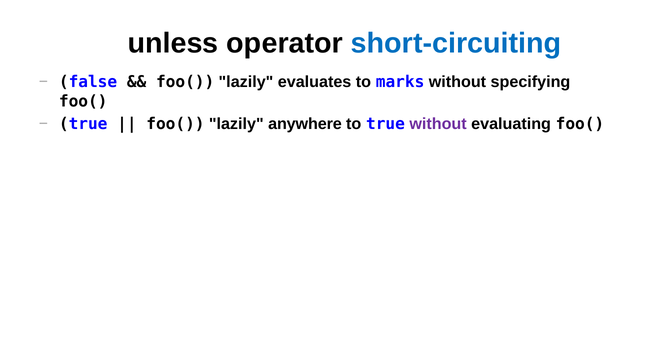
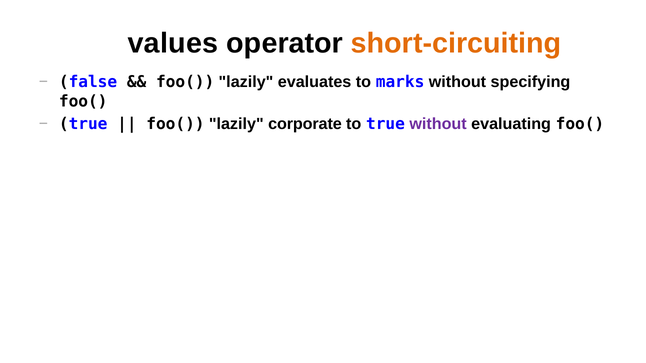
unless: unless -> values (173, 44)
short-circuiting colour: blue -> orange (456, 44)
anywhere: anywhere -> corporate (305, 124)
